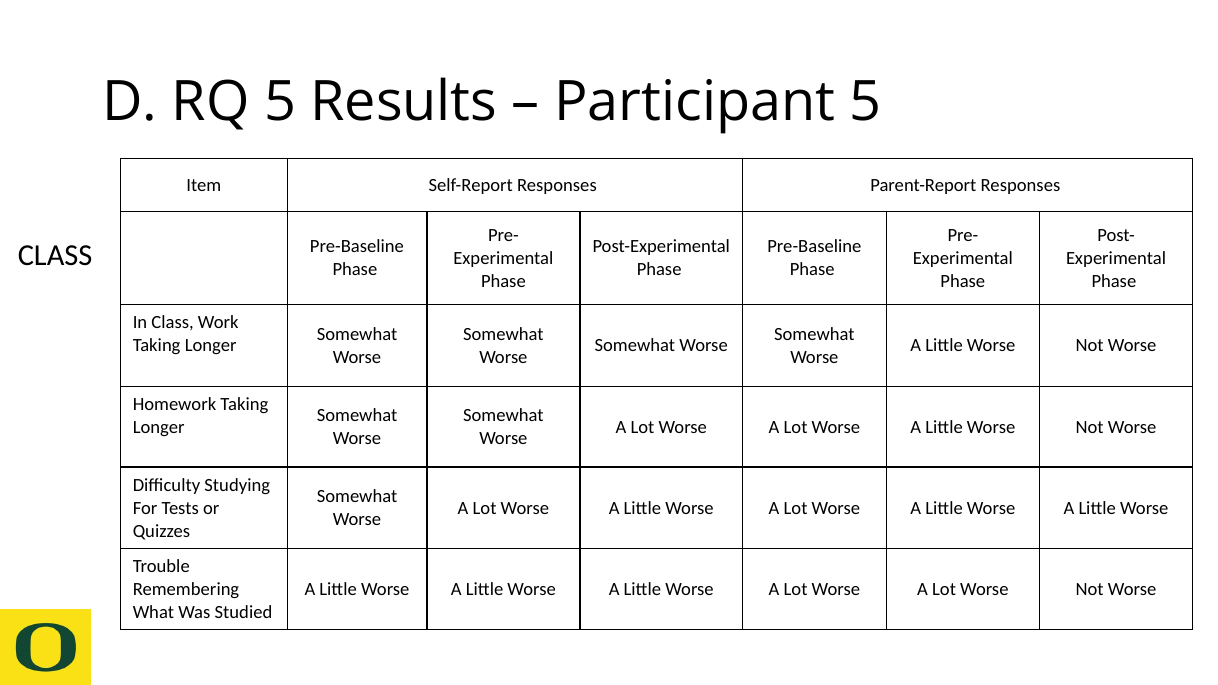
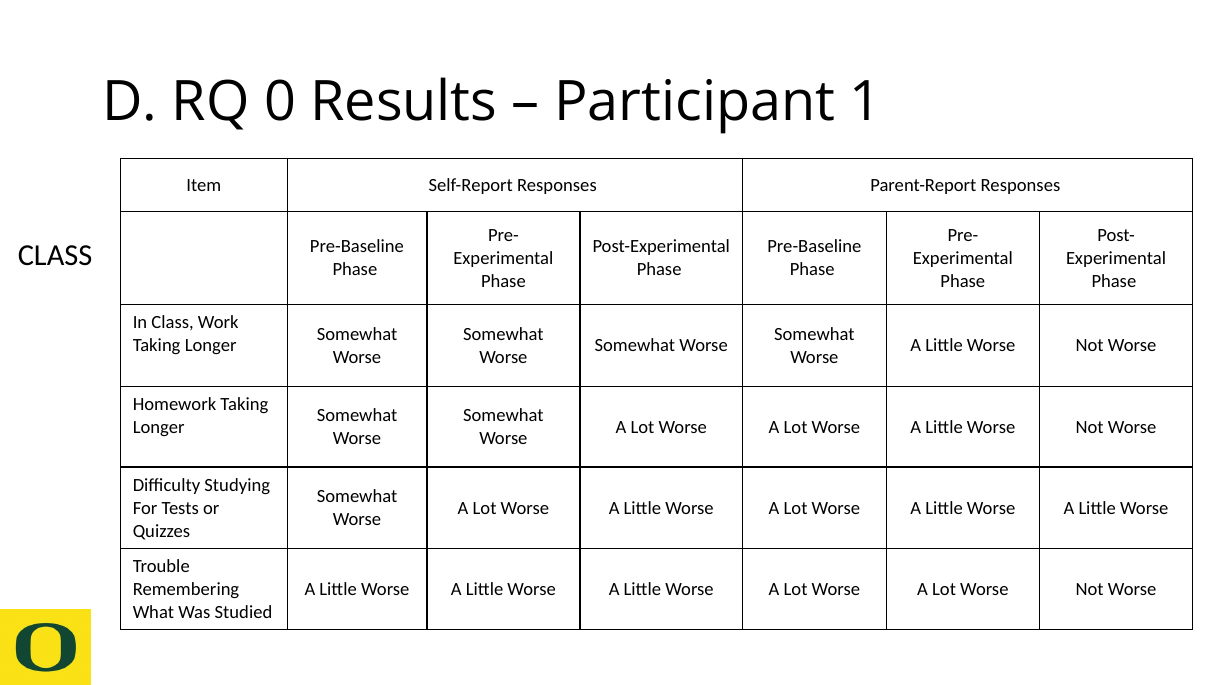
RQ 5: 5 -> 0 (280, 102)
Participant 5: 5 -> 1 (866, 102)
